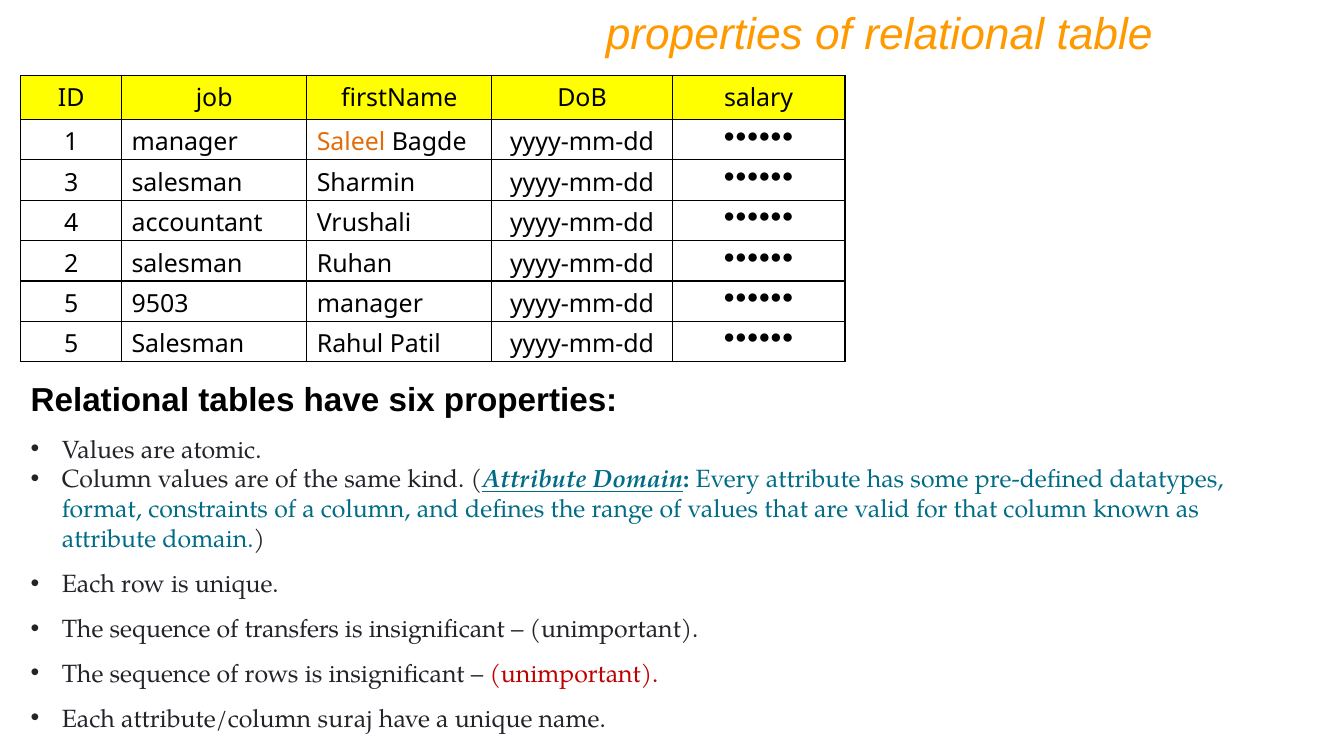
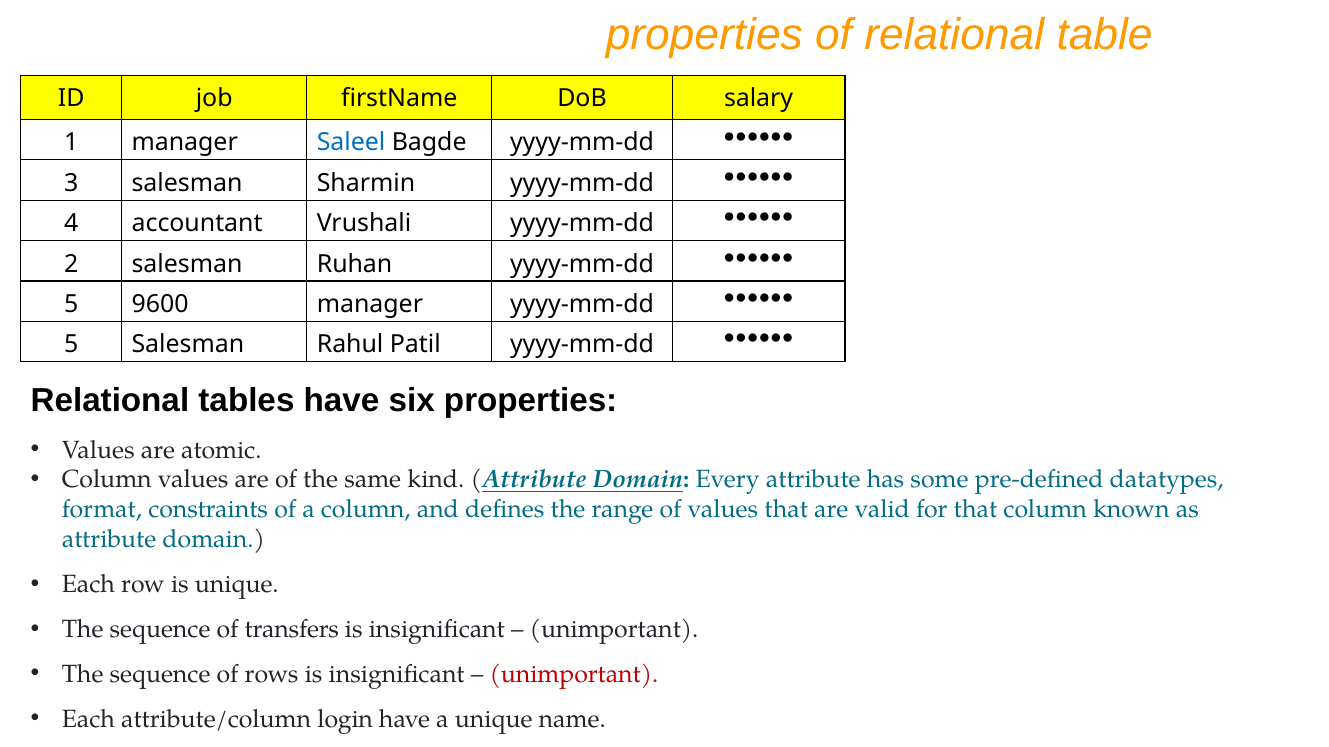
Saleel colour: orange -> blue (351, 143)
9503: 9503 -> 9600 (160, 305)
suraj: suraj -> login (345, 719)
